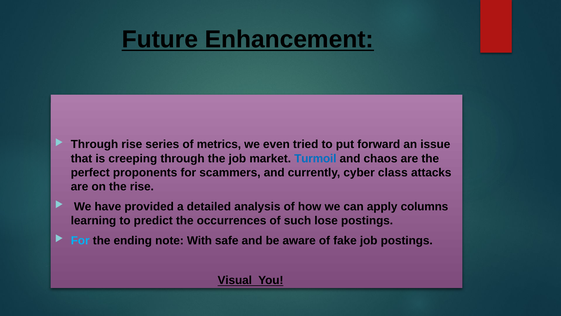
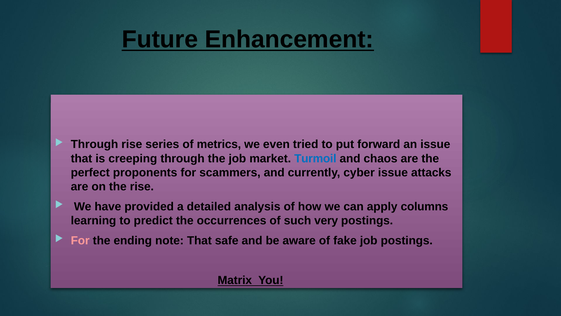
cyber class: class -> issue (393, 172)
lose: lose -> very (326, 220)
For colour: light blue -> pink (80, 240)
note With: With -> That (199, 240)
Visual: Visual -> Matrix (235, 280)
